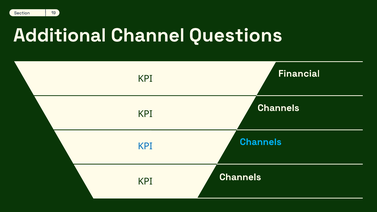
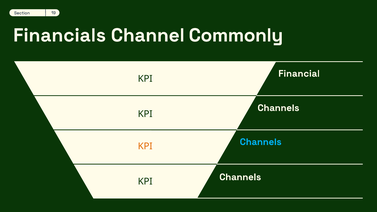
Additional: Additional -> Financials (60, 35)
Questions: Questions -> Commonly (236, 35)
KPI colour: blue -> orange (145, 146)
